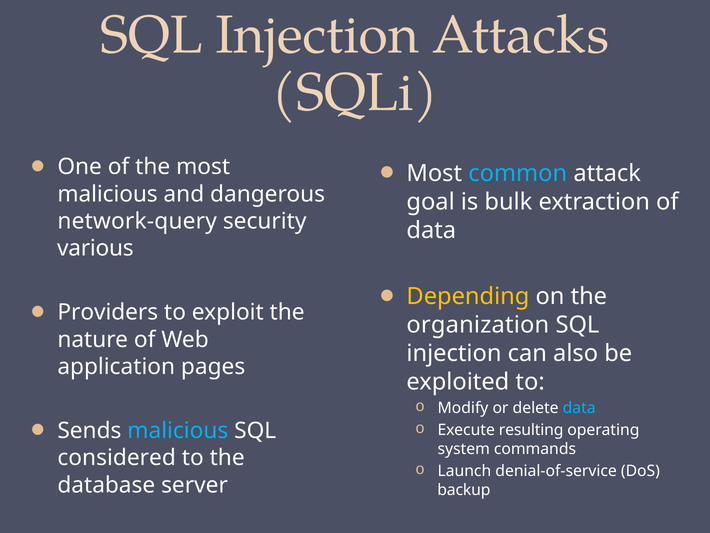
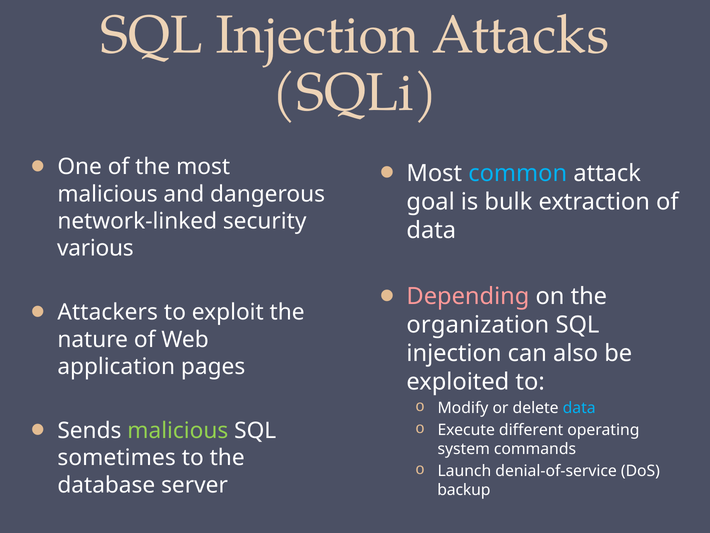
network-query: network-query -> network-linked (137, 221)
Depending colour: yellow -> pink (468, 296)
Providers: Providers -> Attackers (108, 312)
malicious colour: light blue -> light green (178, 430)
resulting: resulting -> different (531, 430)
considered: considered -> sometimes (117, 458)
